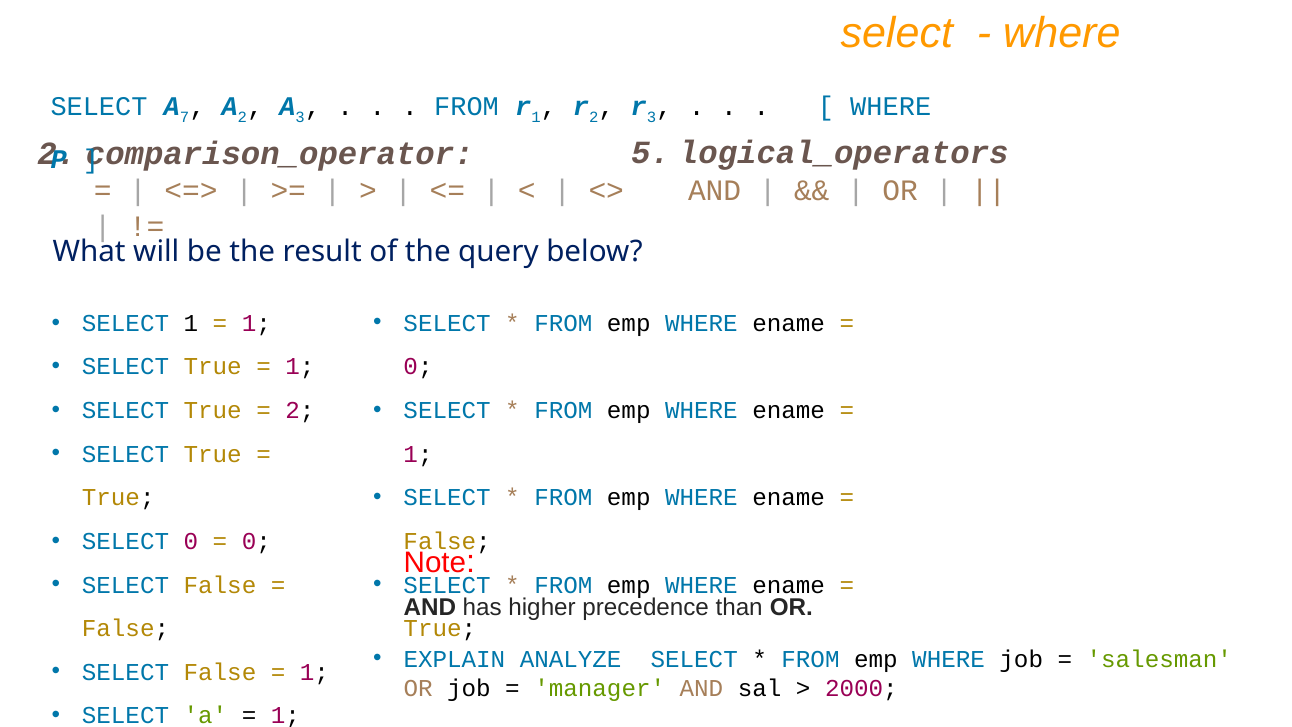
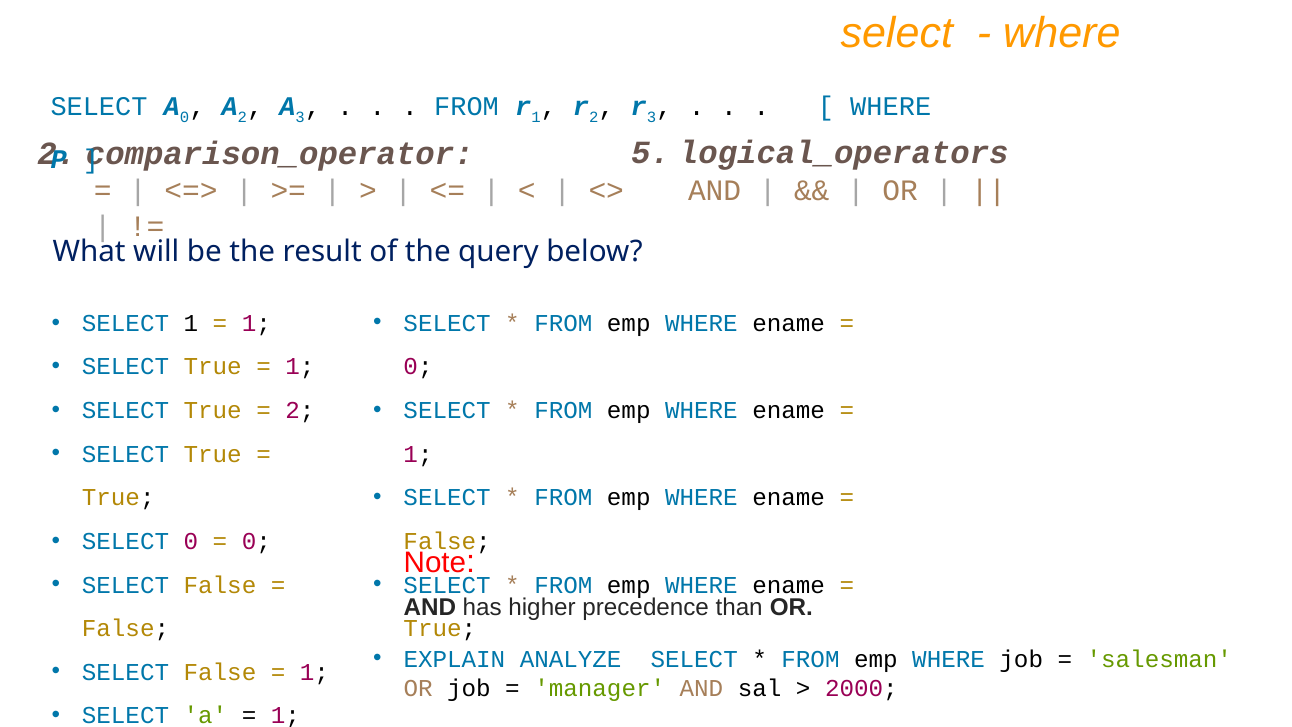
A 7: 7 -> 0 (185, 117)
